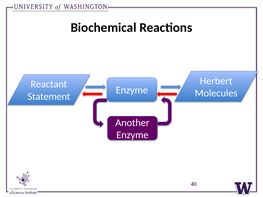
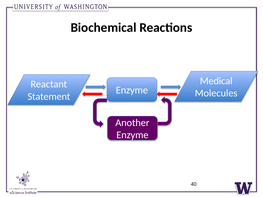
Herbert: Herbert -> Medical (216, 81)
